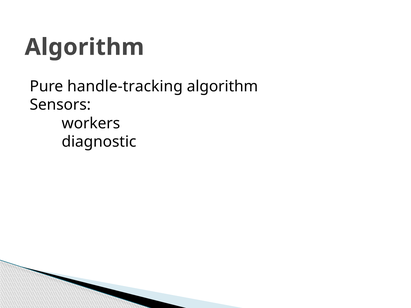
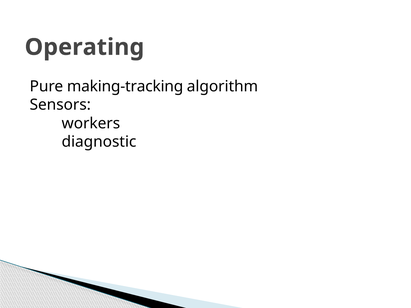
Algorithm: Algorithm -> Operating (84, 47)
handle-tracking: handle-tracking -> making-tracking (125, 86)
